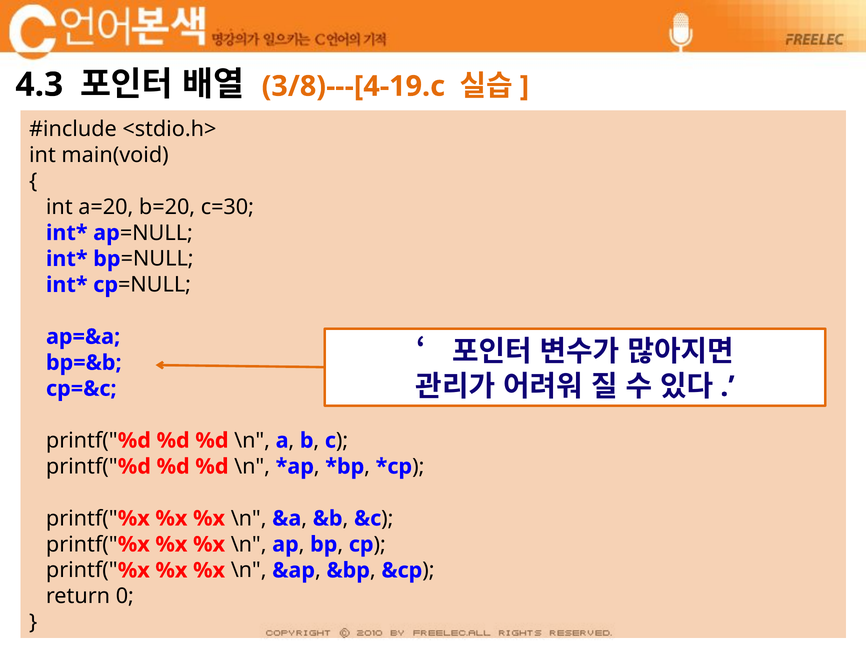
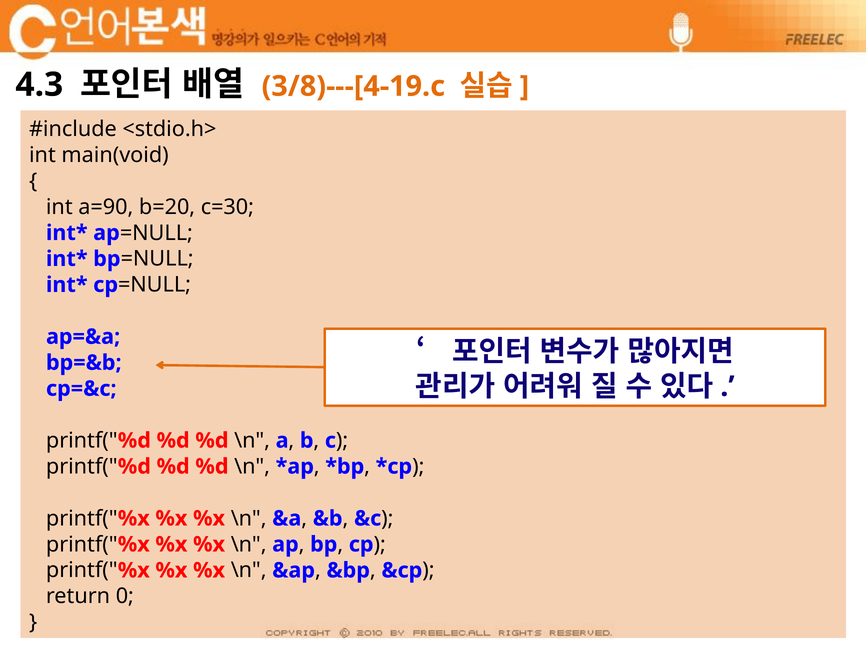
a=20: a=20 -> a=90 (106, 207)
